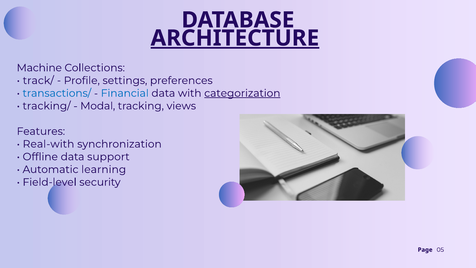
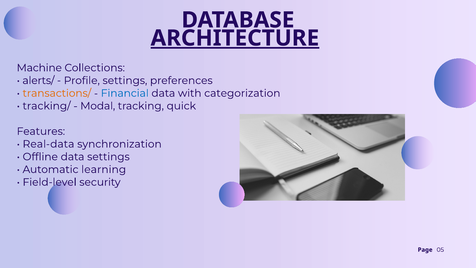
track/: track/ -> alerts/ (38, 80)
transactions/ colour: blue -> orange (57, 93)
categorization underline: present -> none (242, 93)
views: views -> quick (181, 106)
Real-with: Real-with -> Real-data (49, 144)
data support: support -> settings (108, 157)
